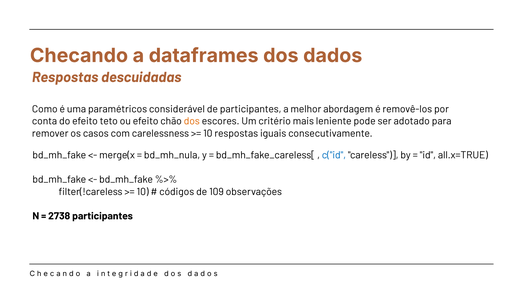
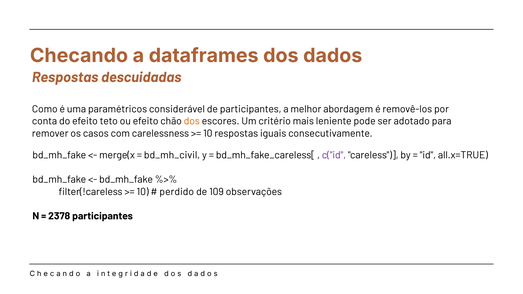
bd_mh_nula: bd_mh_nula -> bd_mh_civil (172, 155)
c("id colour: blue -> purple (334, 155)
códigos: códigos -> perdido (177, 192)
2738: 2738 -> 2378 (59, 216)
